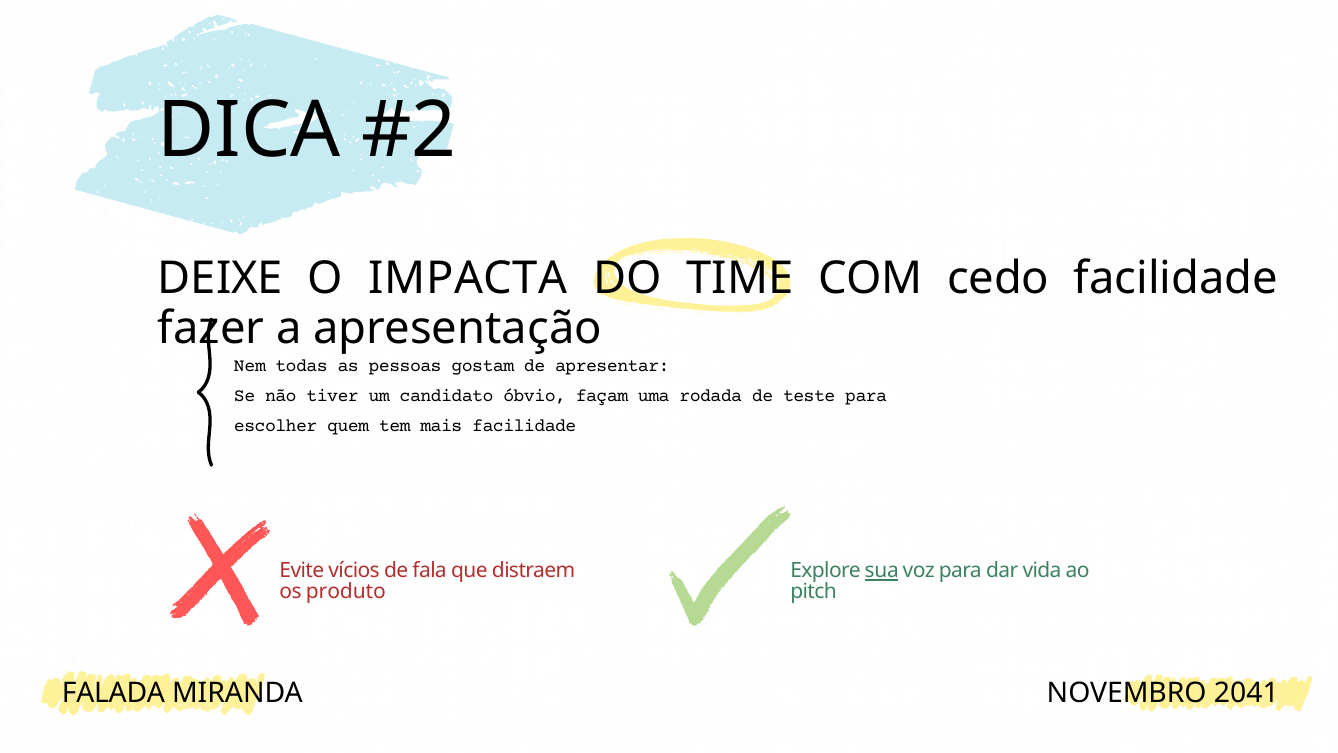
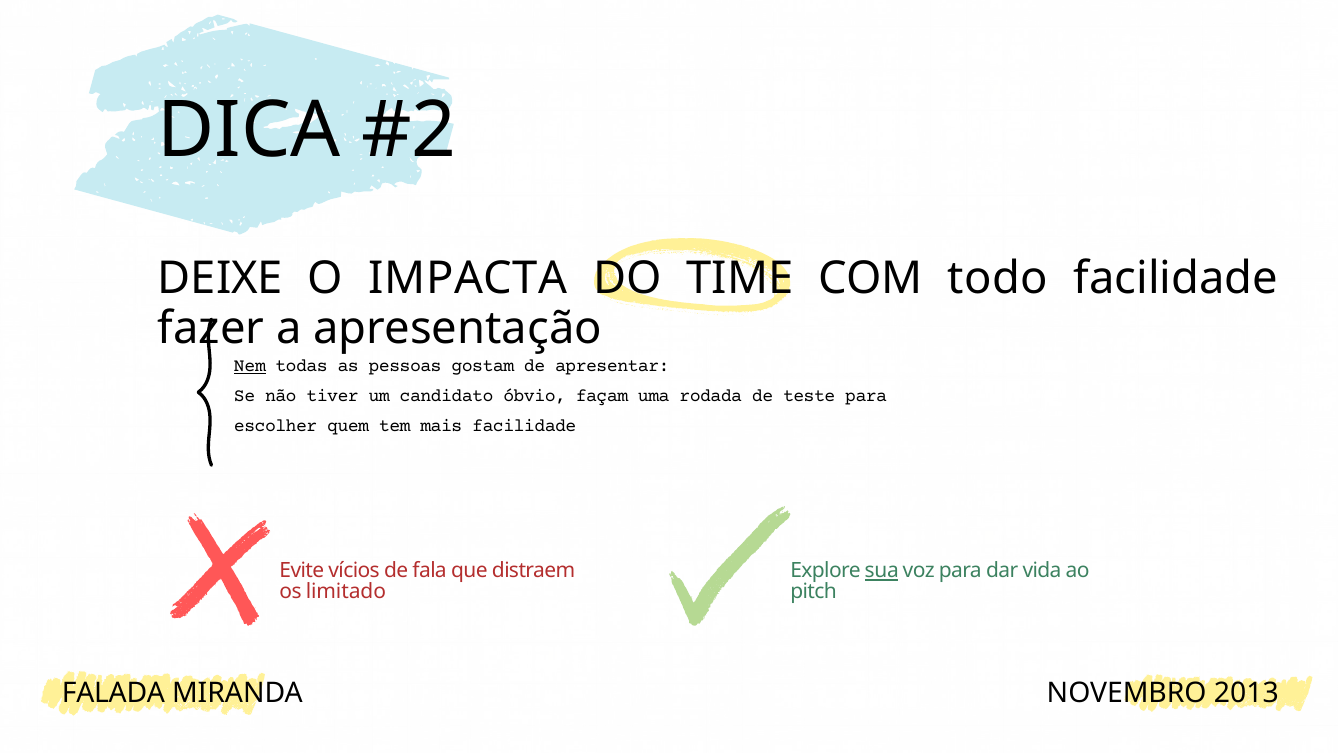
cedo: cedo -> todo (998, 278)
Nem underline: none -> present (250, 366)
produto: produto -> limitado (346, 592)
2041: 2041 -> 2013 (1246, 693)
